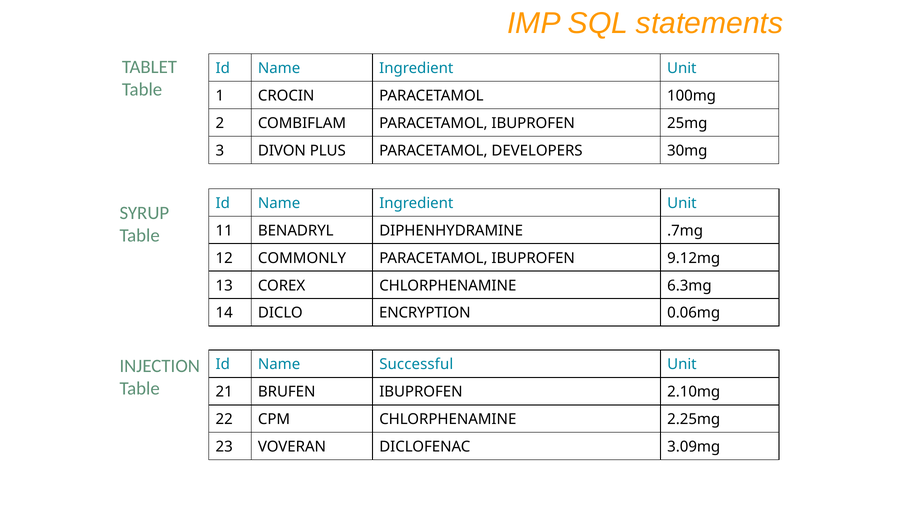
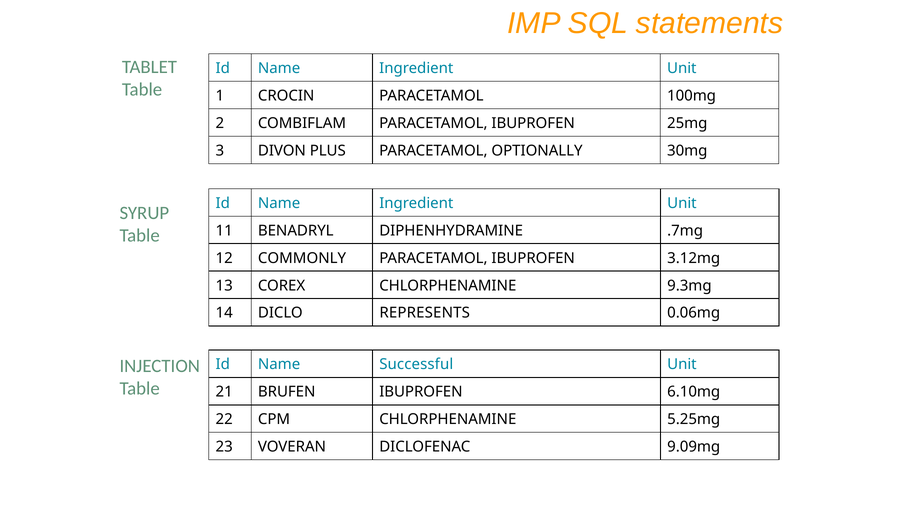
DEVELOPERS: DEVELOPERS -> OPTIONALLY (537, 151)
9.12mg: 9.12mg -> 3.12mg (694, 258)
6.3mg: 6.3mg -> 9.3mg (689, 286)
ENCRYPTION: ENCRYPTION -> REPRESENTS (425, 313)
2.10mg: 2.10mg -> 6.10mg (694, 392)
2.25mg: 2.25mg -> 5.25mg (694, 419)
3.09mg: 3.09mg -> 9.09mg (694, 447)
